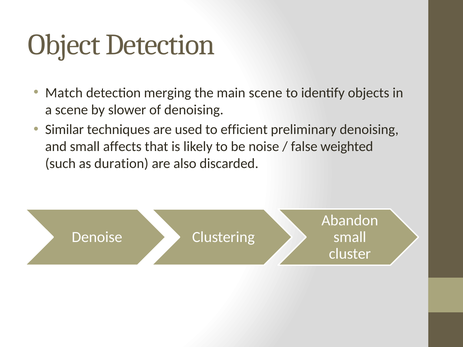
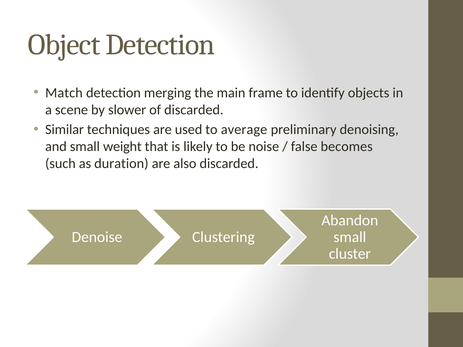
main scene: scene -> frame (266, 93)
of denoising: denoising -> discarded (194, 110)
efficient: efficient -> average (244, 130)
affects: affects -> weight (122, 147)
weighted: weighted -> becomes (347, 147)
